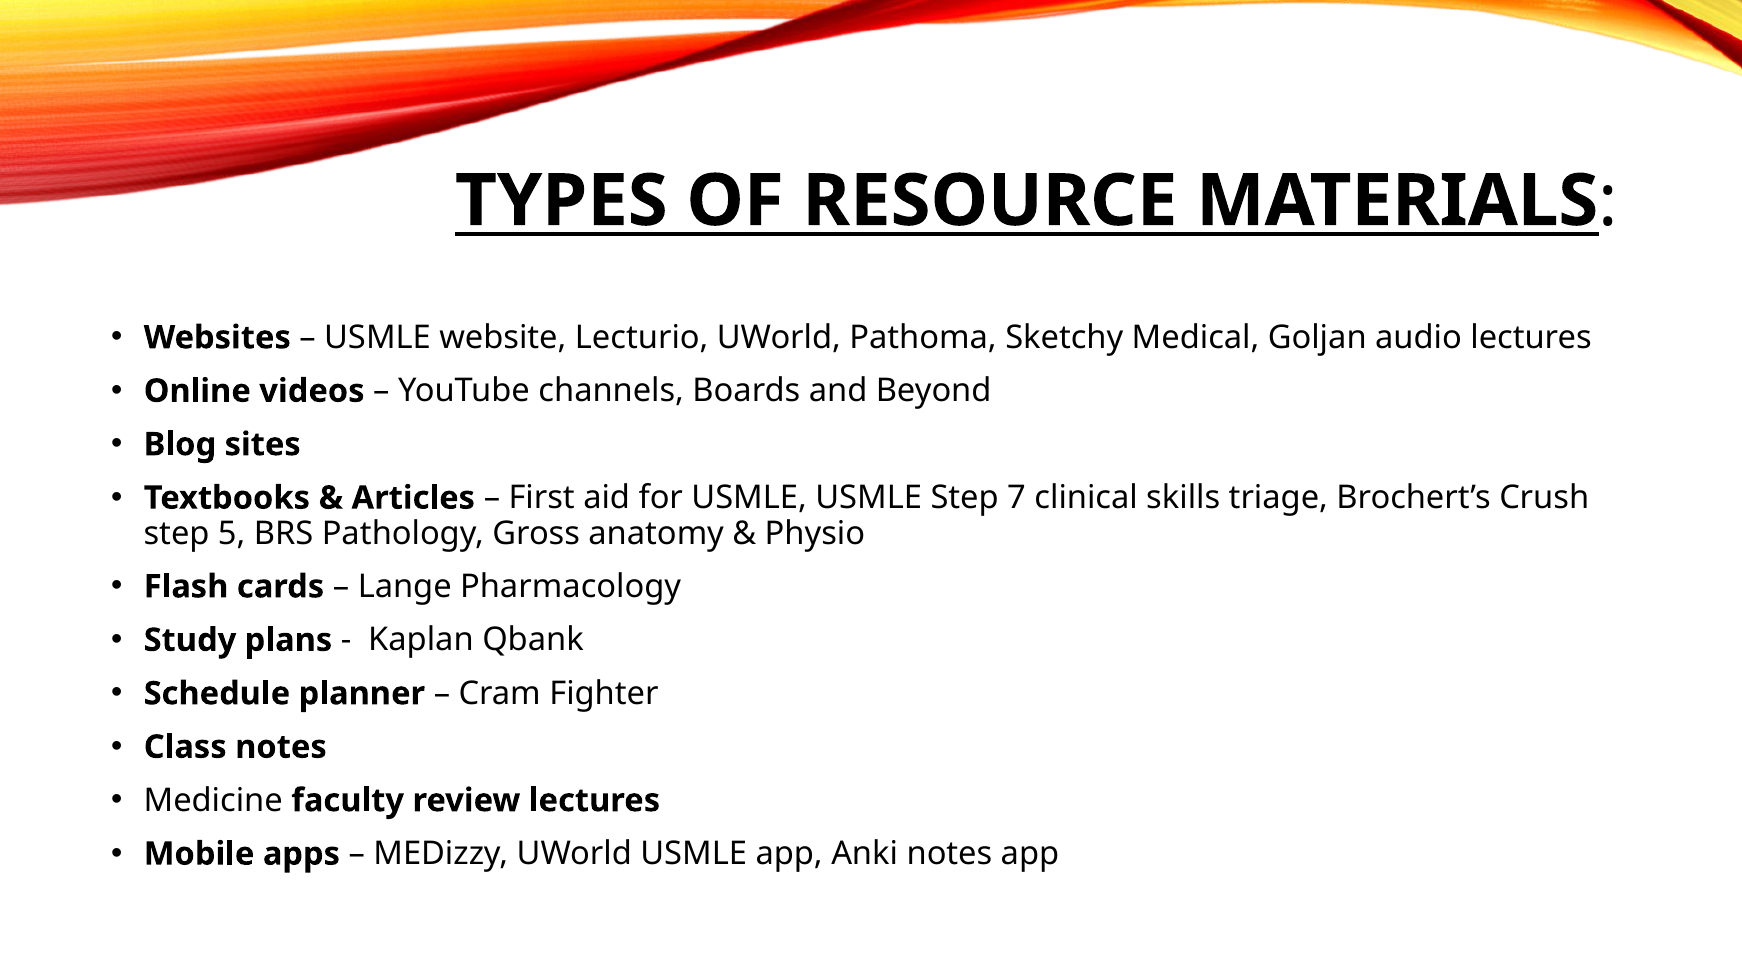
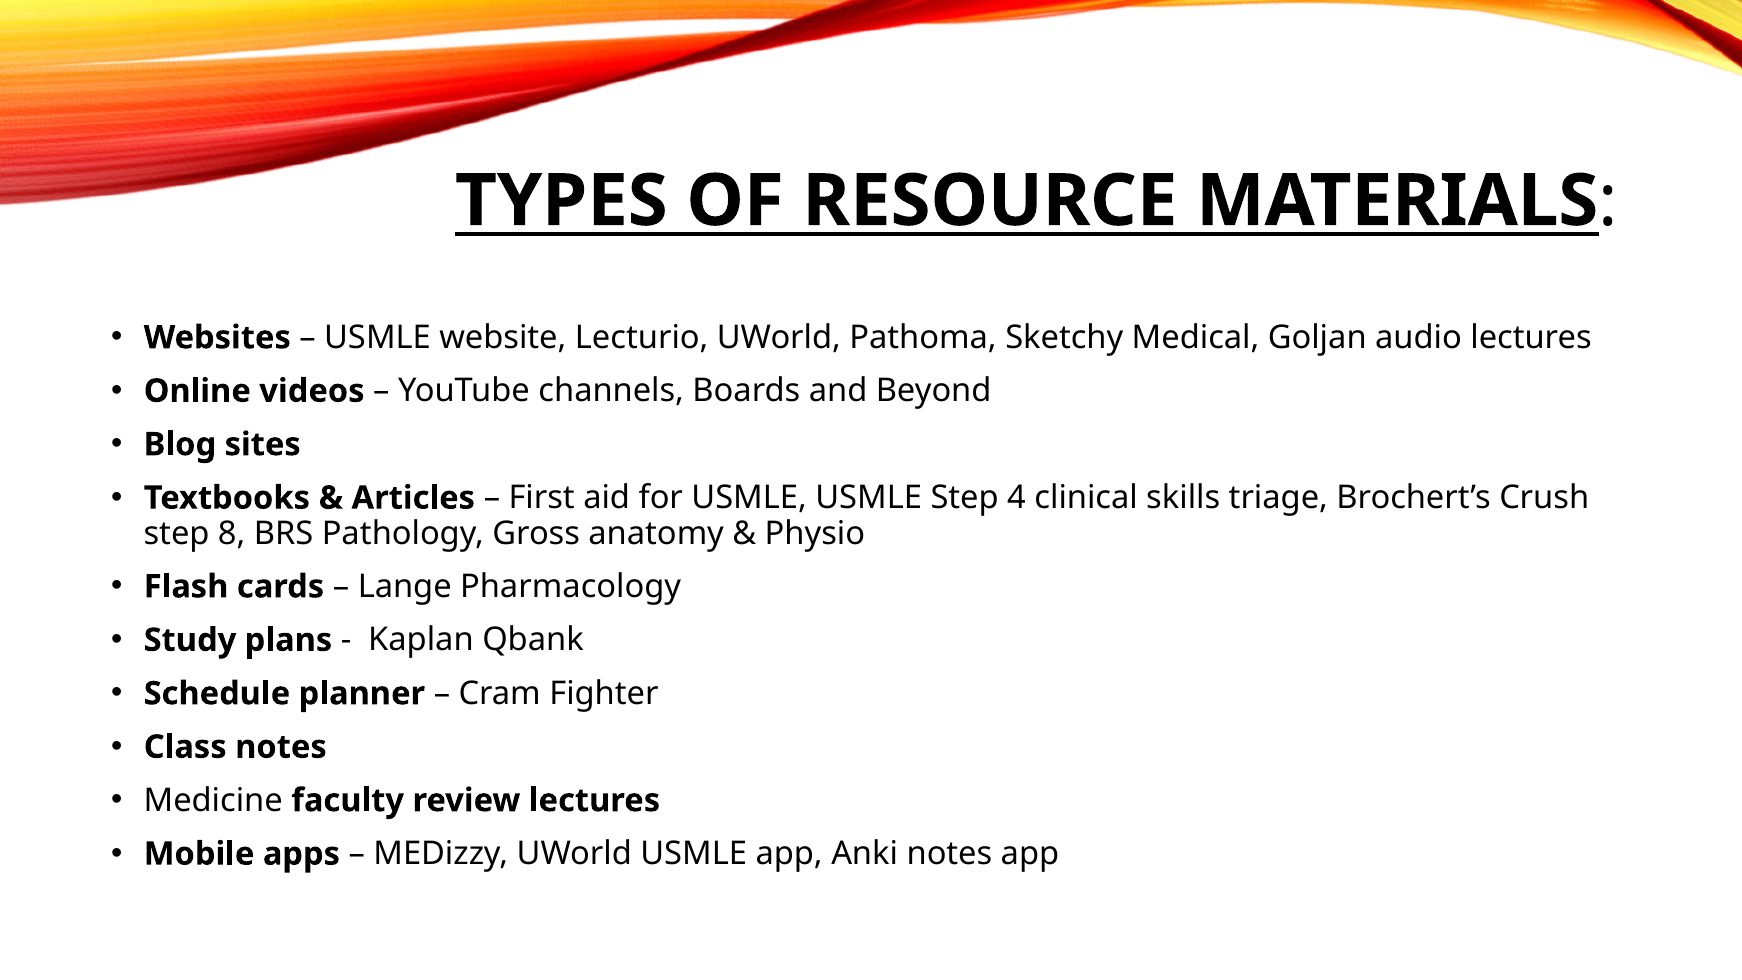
7: 7 -> 4 (1017, 498)
5: 5 -> 8 (232, 533)
